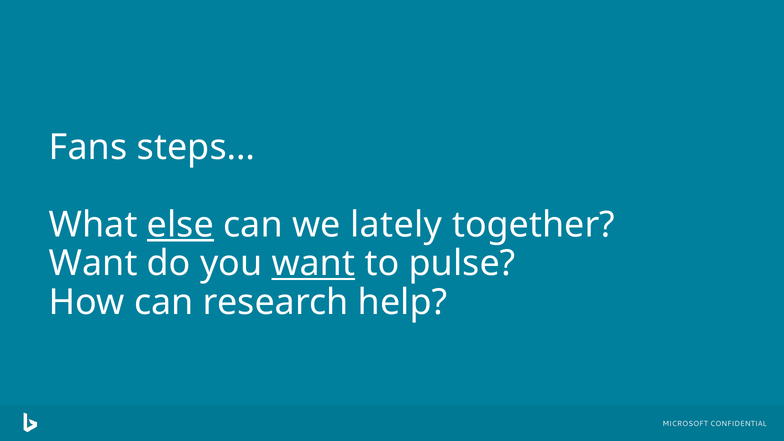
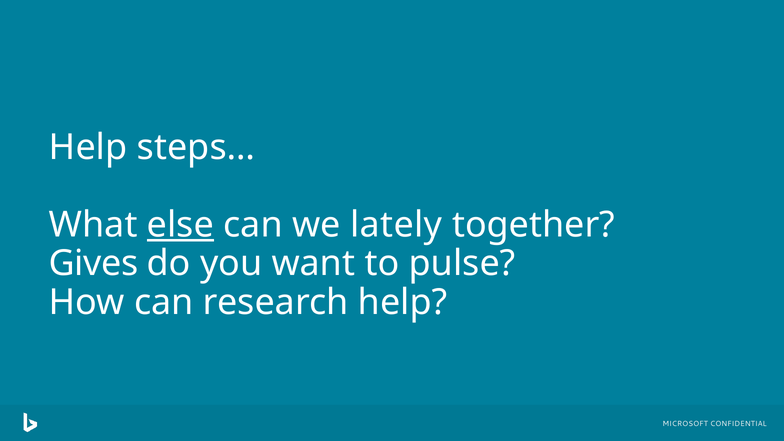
Fans: Fans -> Help (88, 147)
Want: Want -> Gives (93, 264)
want underline: present -> none (313, 264)
